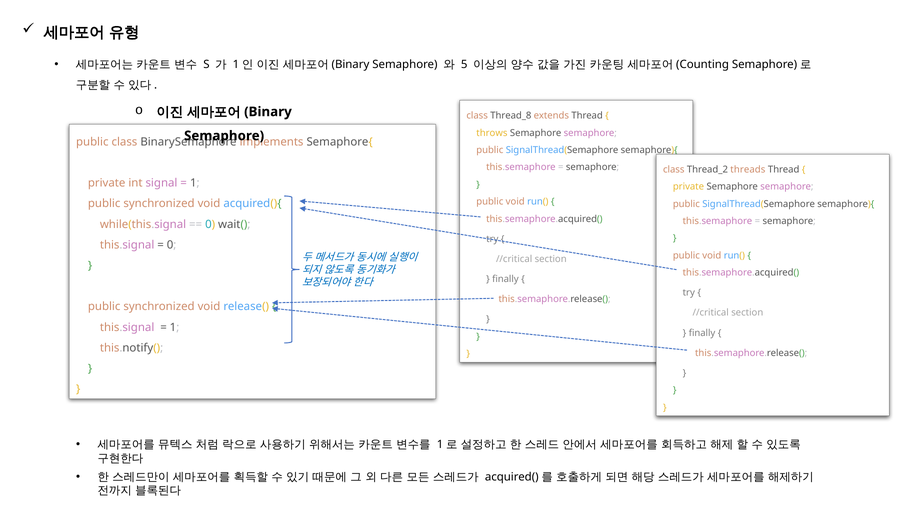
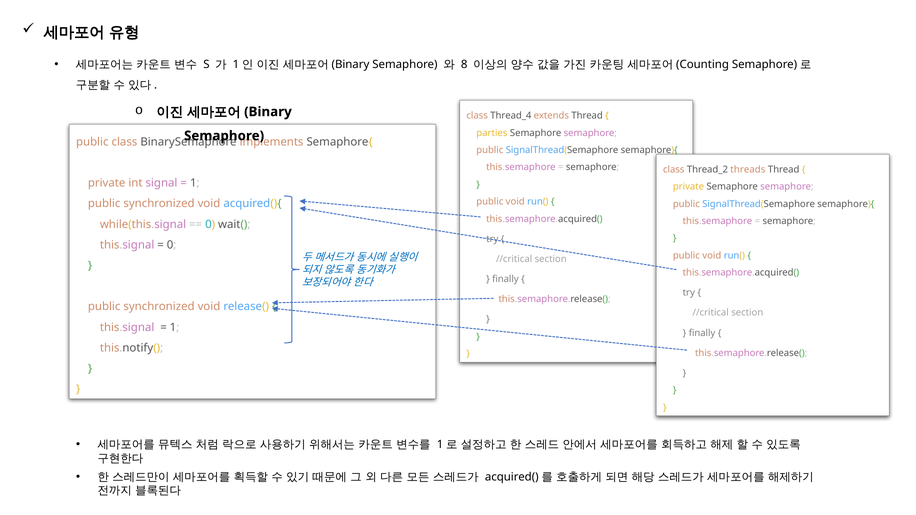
5: 5 -> 8 (464, 65)
Thread_8: Thread_8 -> Thread_4 (511, 116)
throws: throws -> parties (492, 133)
